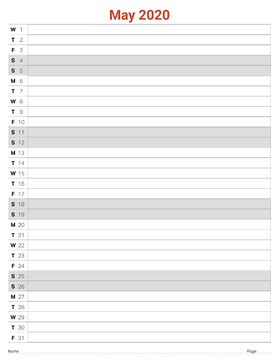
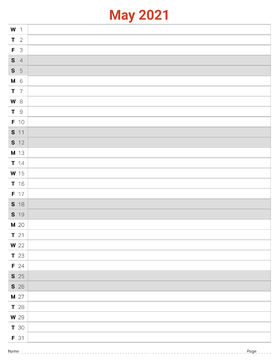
2020: 2020 -> 2021 (154, 15)
